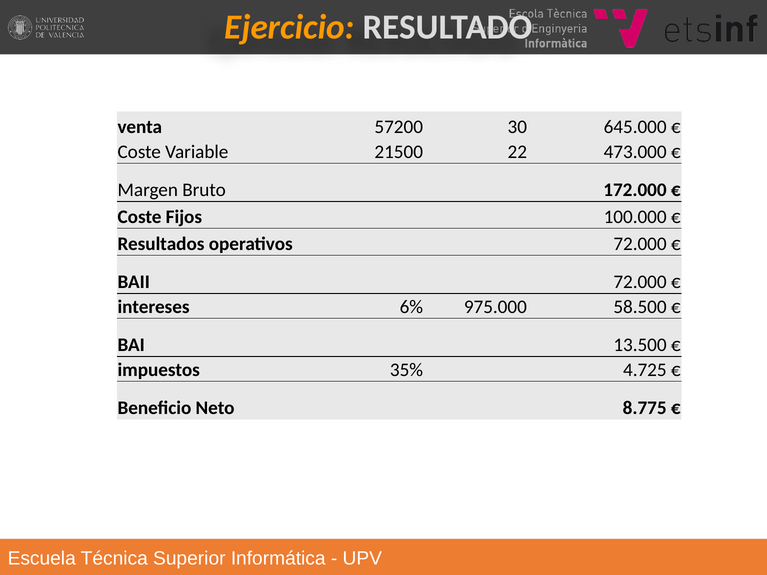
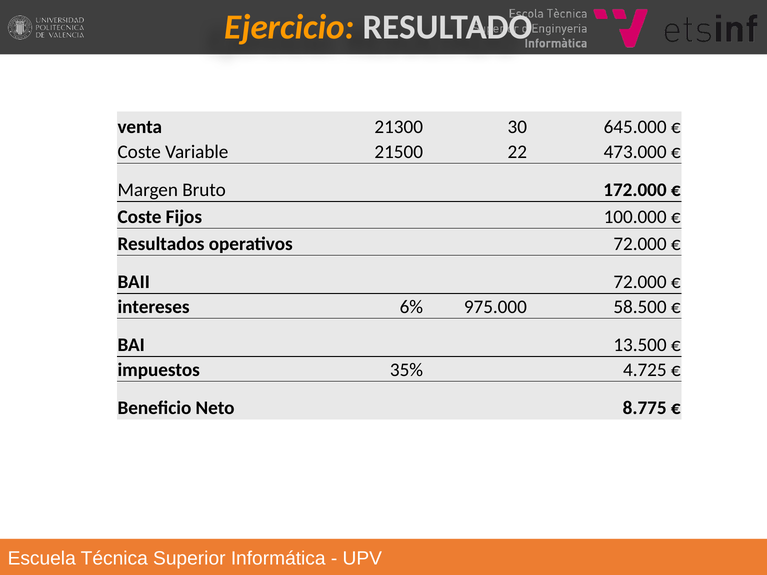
57200: 57200 -> 21300 (399, 127)
